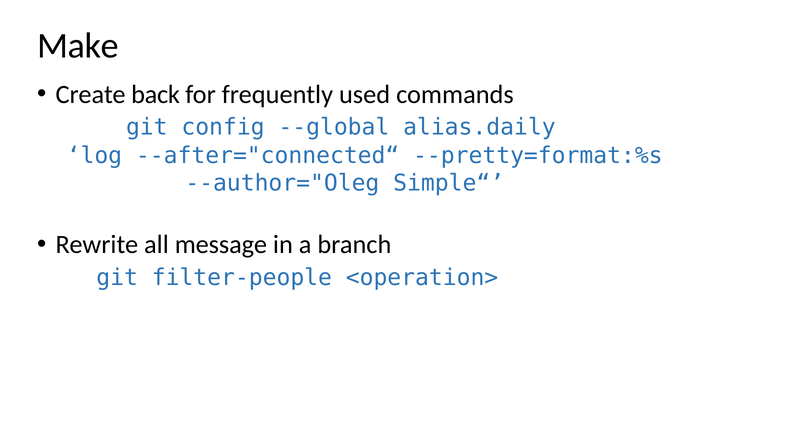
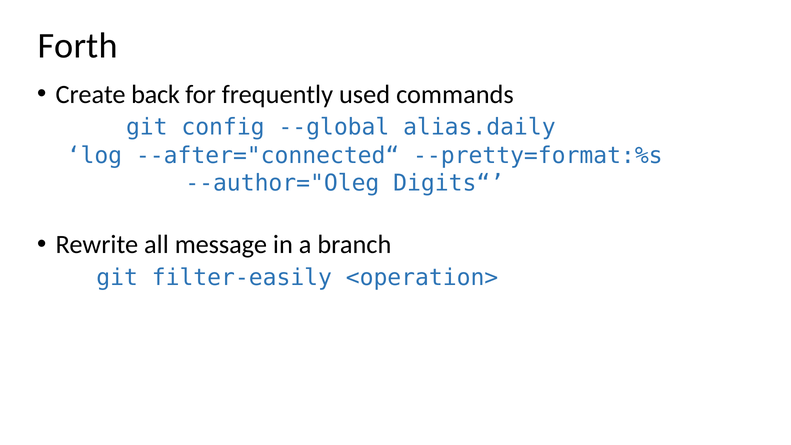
Make: Make -> Forth (78, 46)
Simple“: Simple“ -> Digits“ (449, 183)
filter-people: filter-people -> filter-easily (242, 277)
